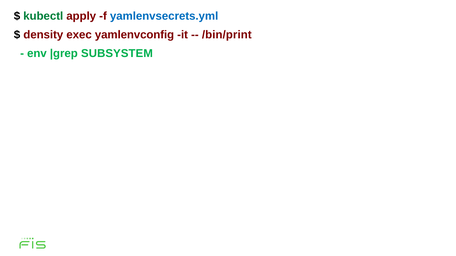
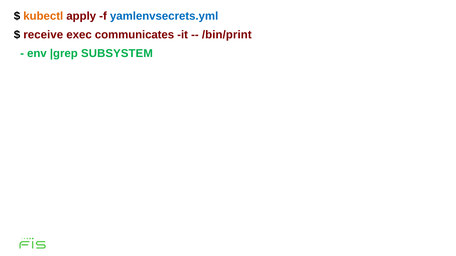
kubectl colour: green -> orange (43, 16)
density: density -> receive (43, 35)
yamlenvconfig: yamlenvconfig -> communicates (135, 35)
